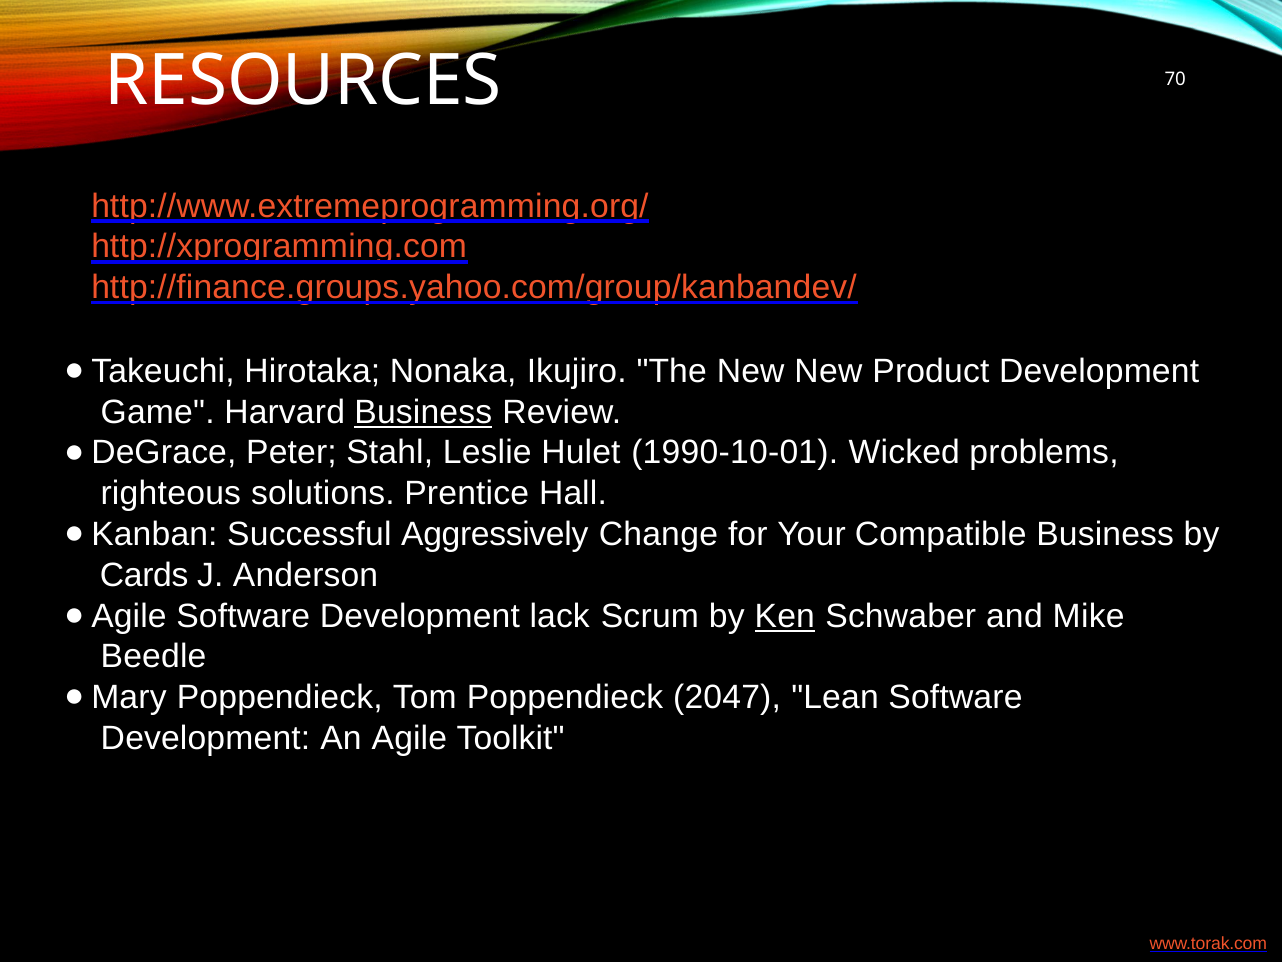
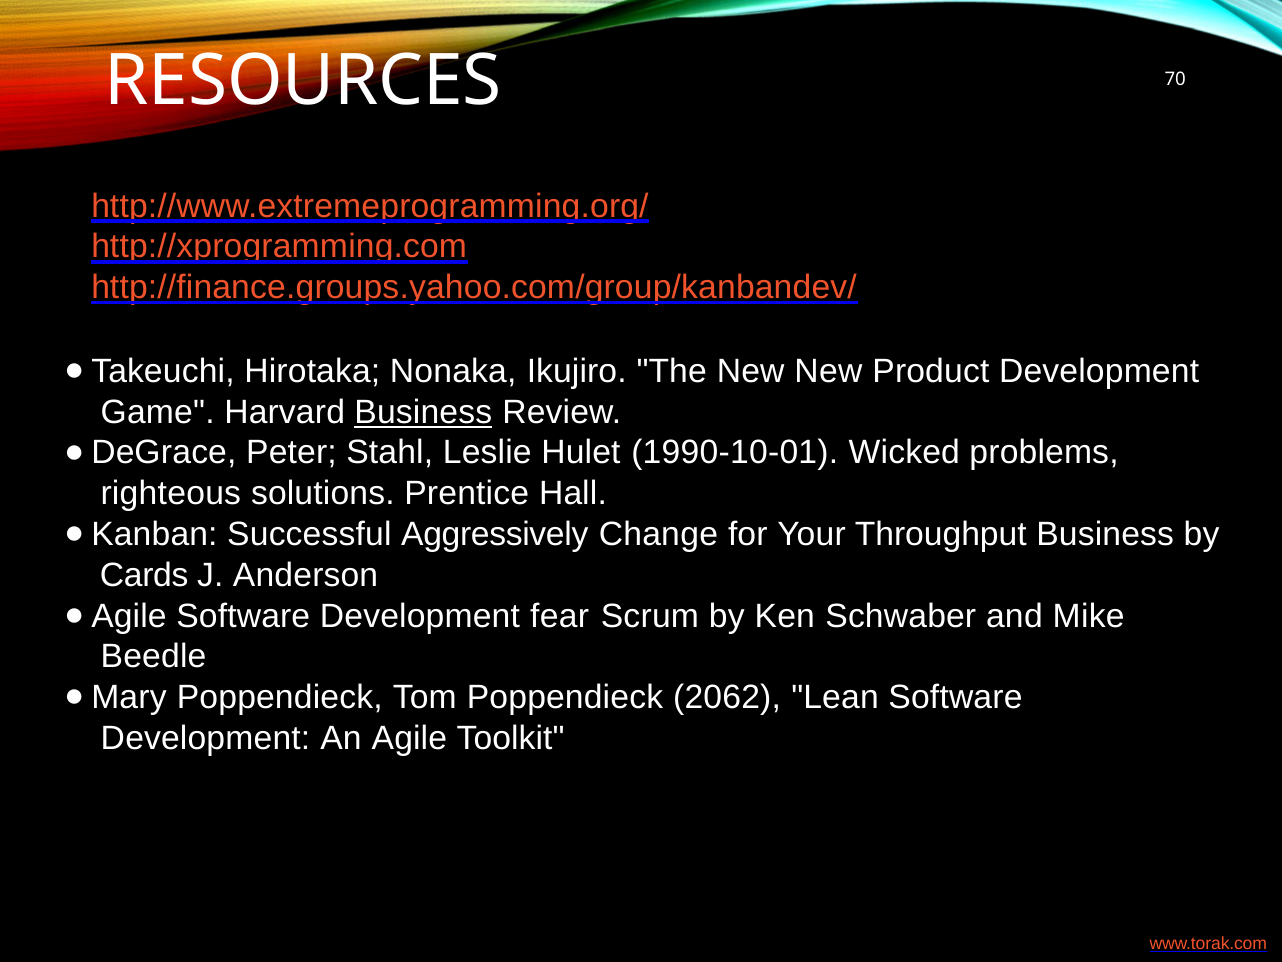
Compatible: Compatible -> Throughput (941, 534)
lack: lack -> fear (560, 616)
Ken underline: present -> none (785, 616)
2047: 2047 -> 2062 (727, 697)
